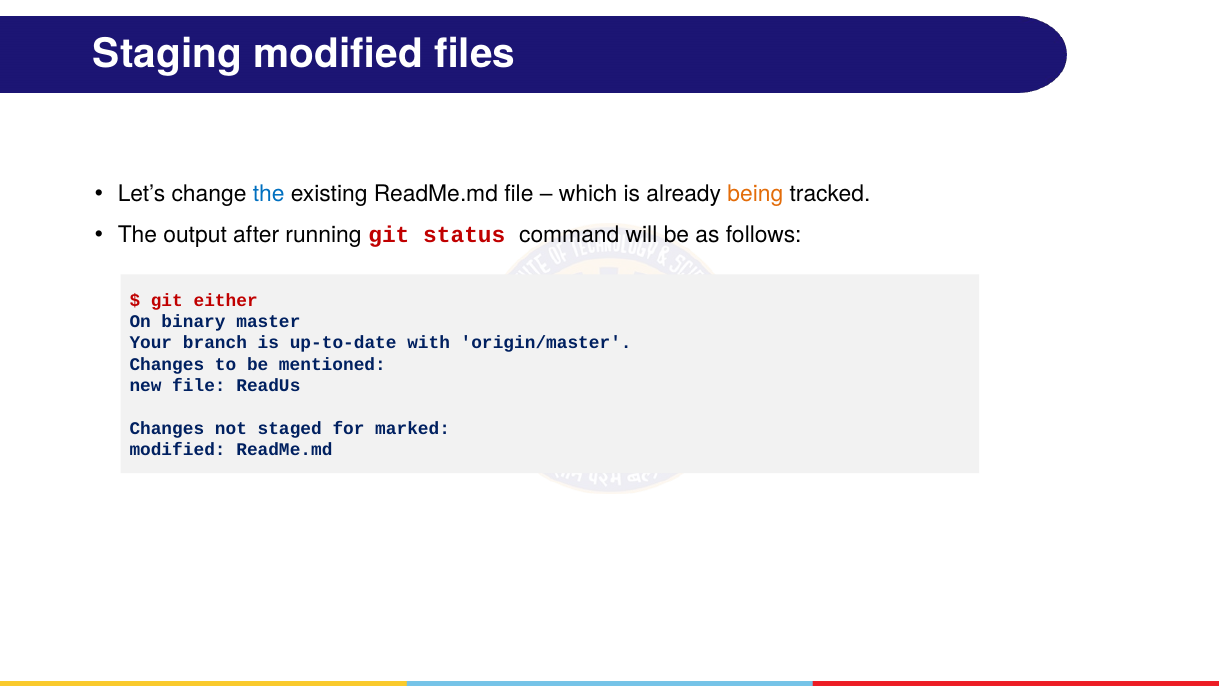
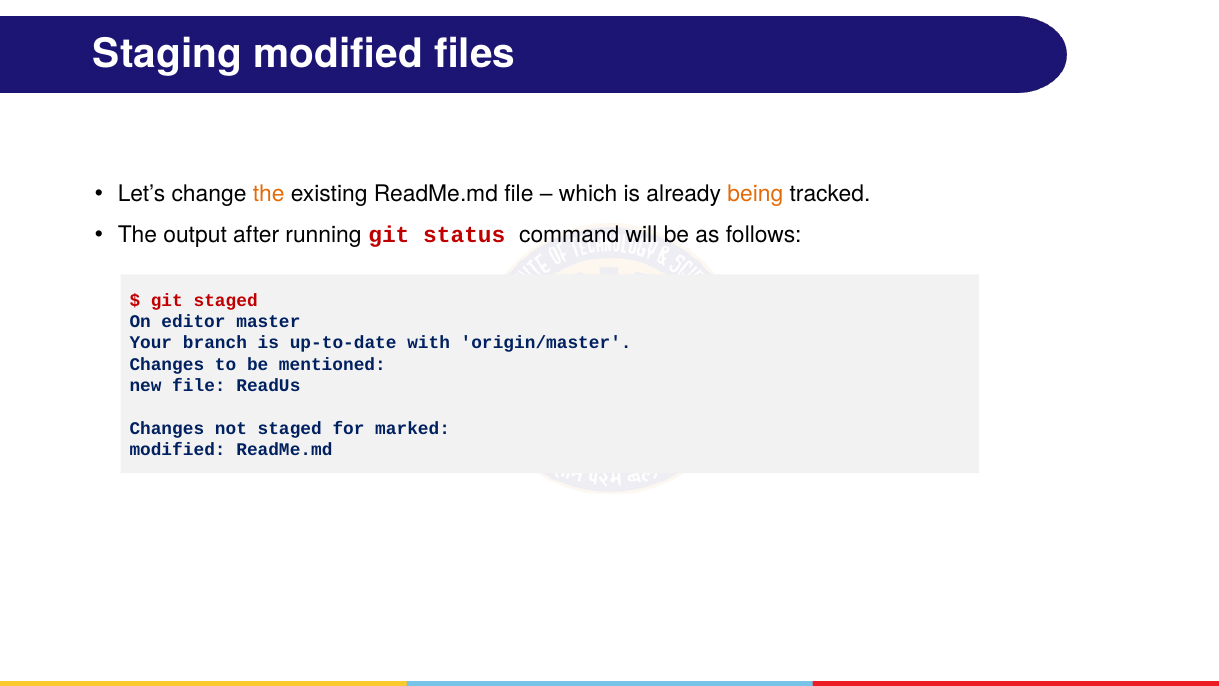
the colour: blue -> orange (269, 194)
git either: either -> staged (226, 300)
binary: binary -> editor (194, 321)
